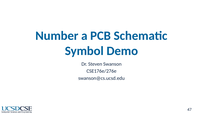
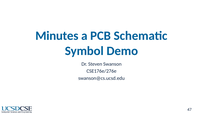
Number: Number -> Minutes (57, 36)
